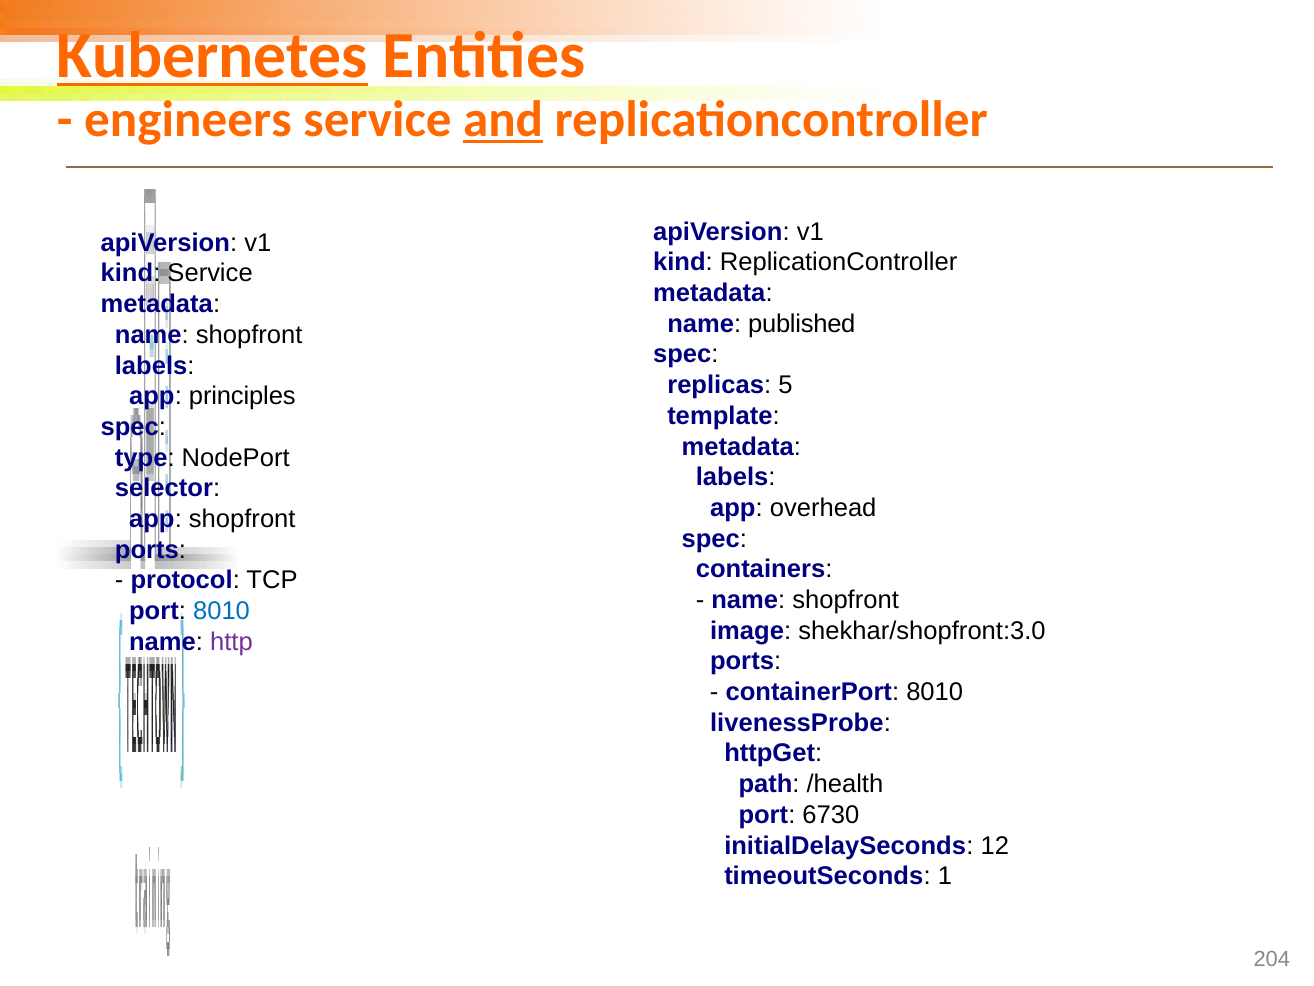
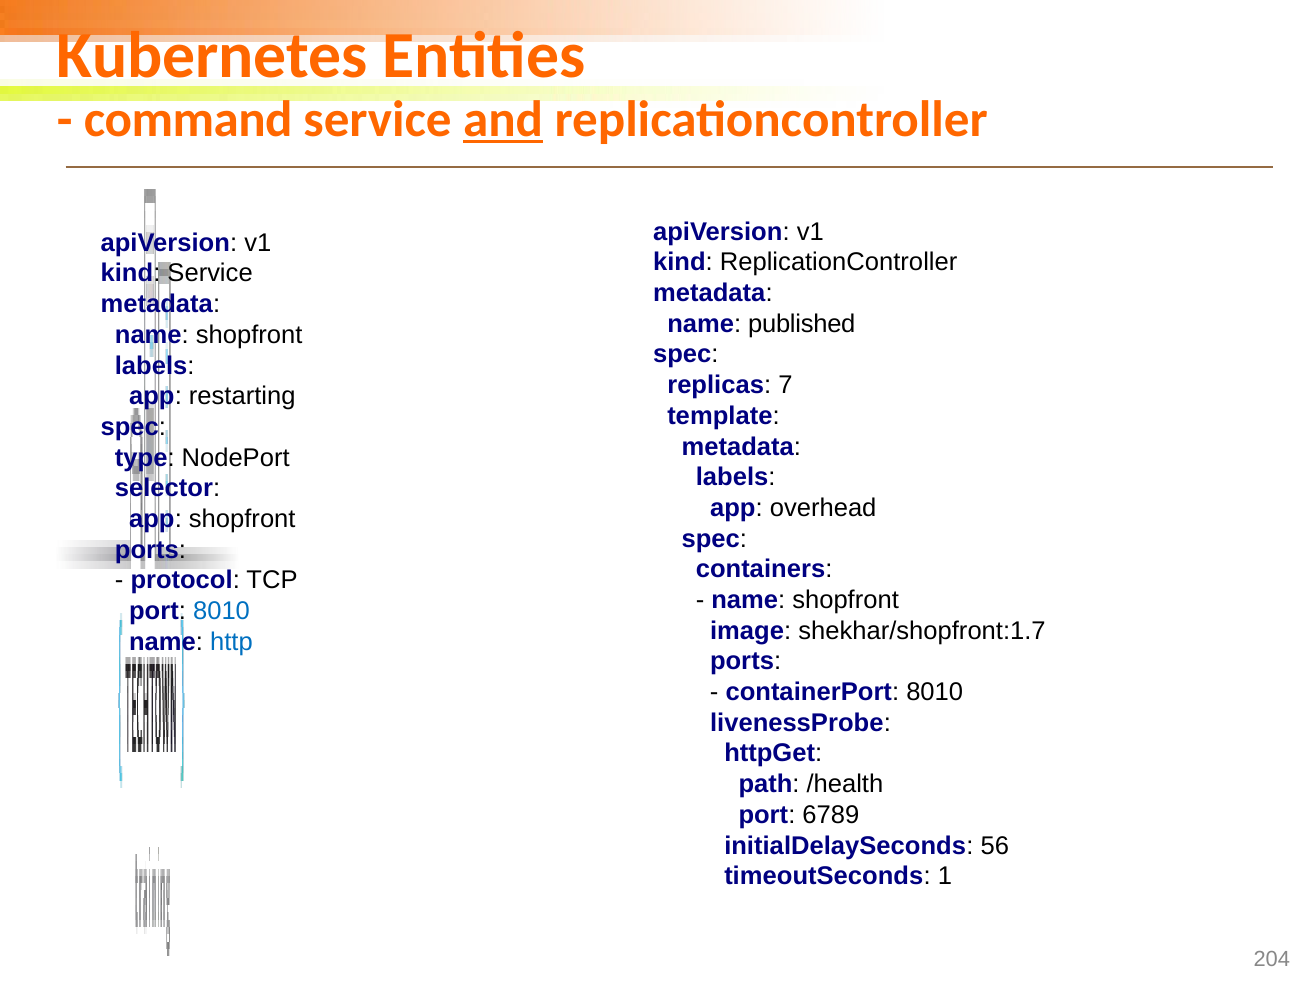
Kubernetes underline: present -> none (212, 56)
engineers: engineers -> command (188, 119)
5: 5 -> 7 (785, 385)
principles: principles -> restarting (242, 396)
shekhar/shopfront:3.0: shekhar/shopfront:3.0 -> shekhar/shopfront:1.7 (922, 630)
http colour: purple -> blue (231, 641)
6730: 6730 -> 6789 (831, 814)
12: 12 -> 56 (995, 845)
